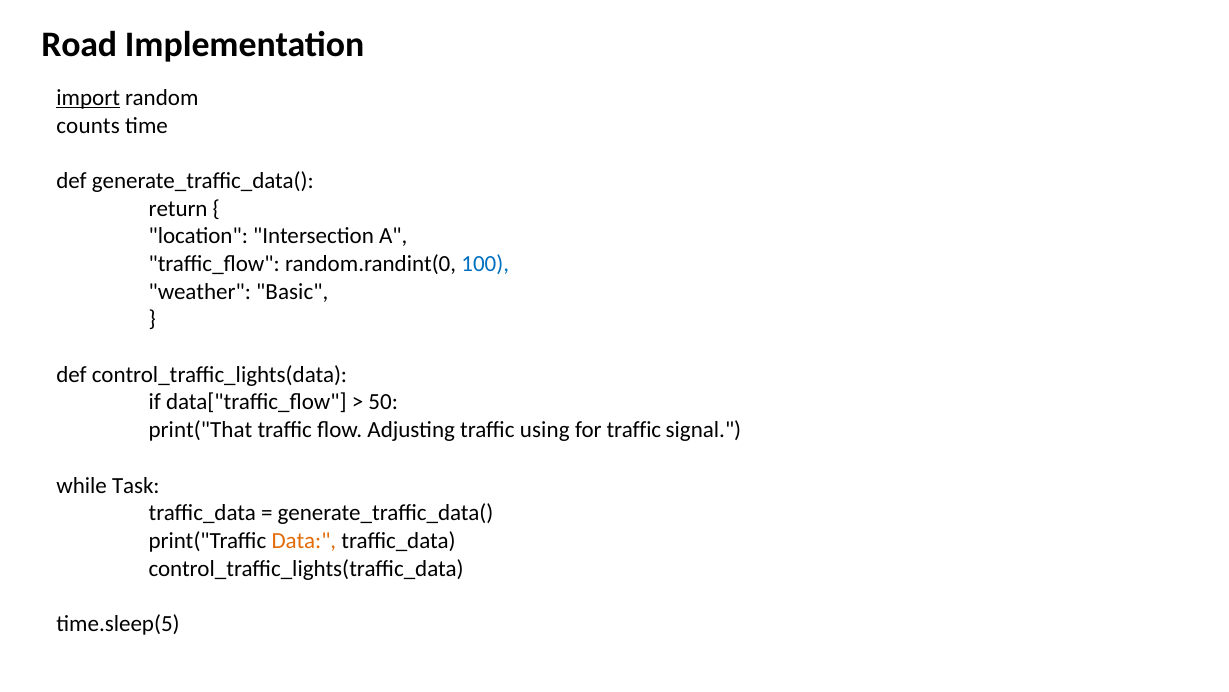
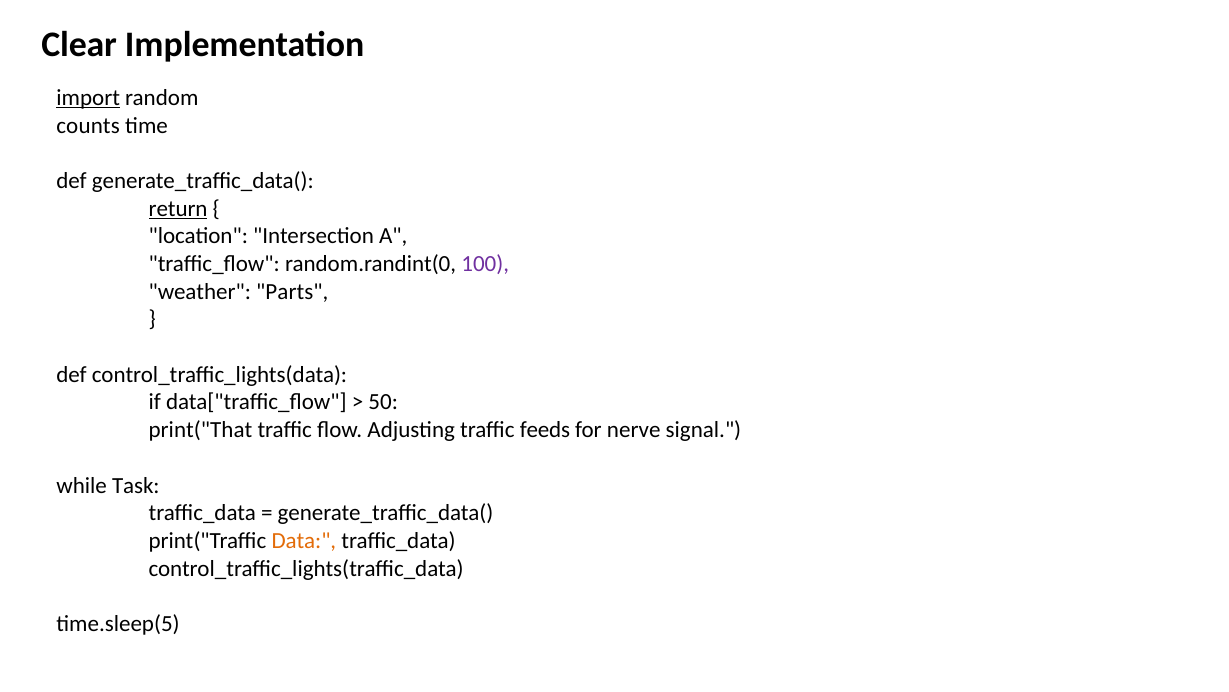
Road: Road -> Clear (79, 44)
return underline: none -> present (178, 208)
100 colour: blue -> purple (485, 264)
Basic: Basic -> Parts (292, 291)
using: using -> feeds (545, 430)
for traffic: traffic -> nerve (634, 430)
